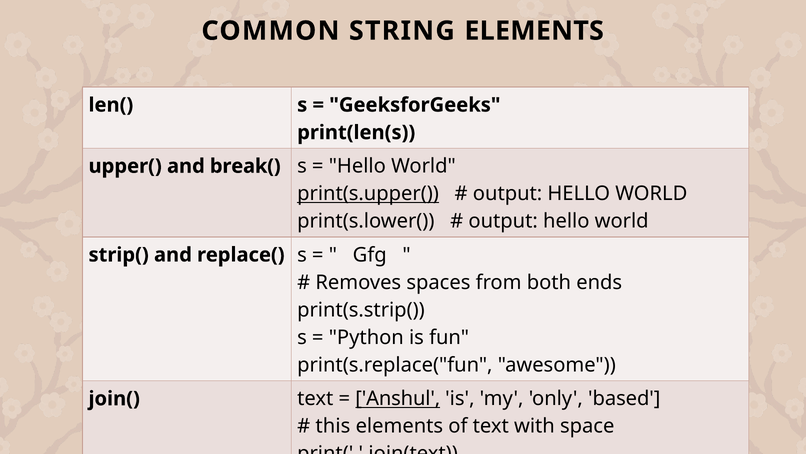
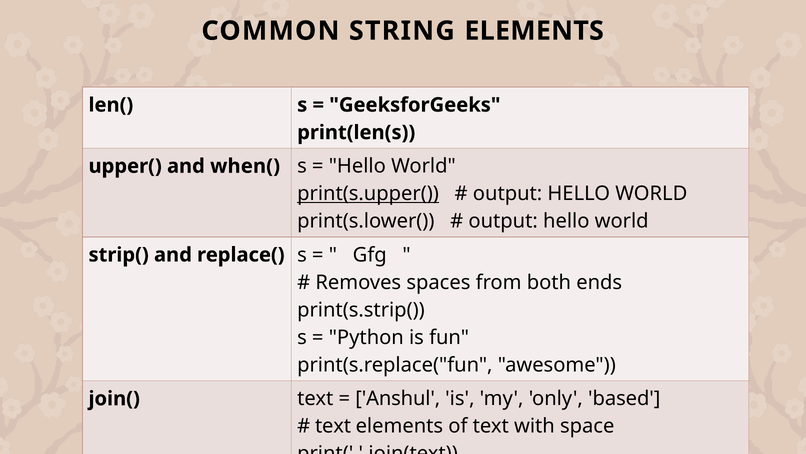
break(: break( -> when( (245, 166)
Anshul underline: present -> none (398, 398)
this: this -> text (333, 426)
